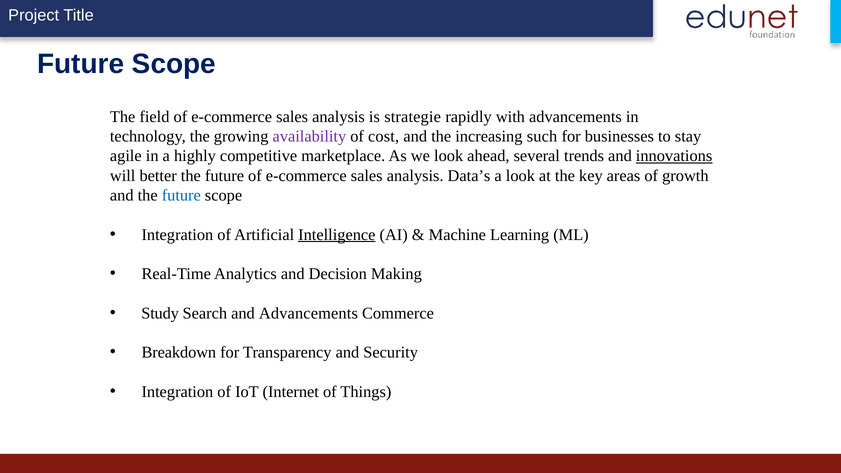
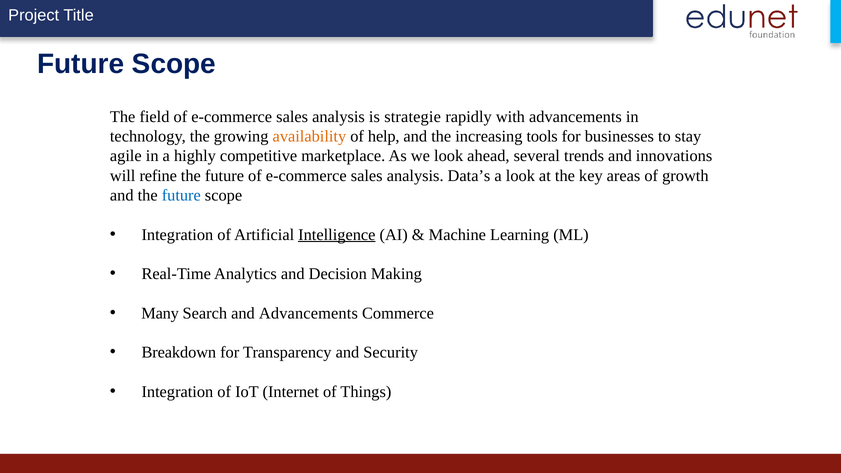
availability colour: purple -> orange (309, 136)
cost: cost -> help (384, 136)
such: such -> tools (542, 136)
innovations underline: present -> none (674, 156)
better: better -> refine (158, 176)
Study: Study -> Many (160, 313)
